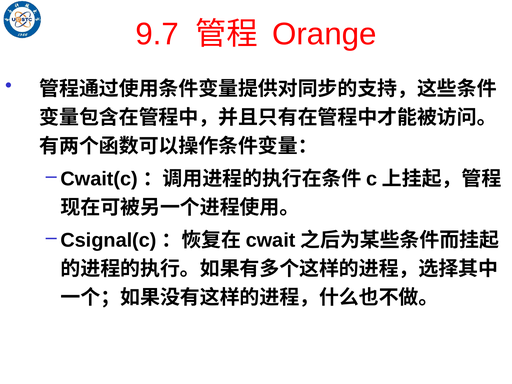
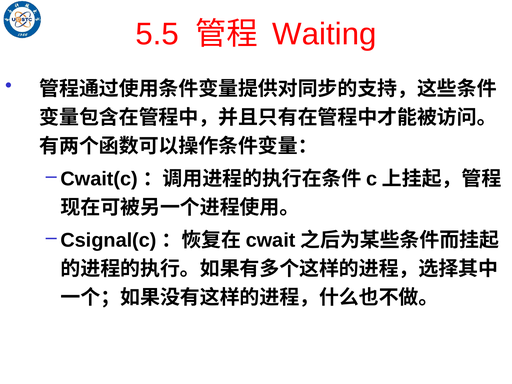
9.7: 9.7 -> 5.5 (157, 34)
Orange: Orange -> Waiting (324, 34)
